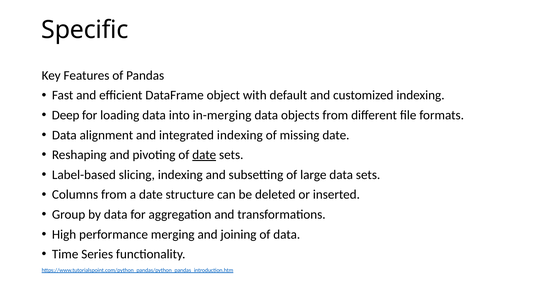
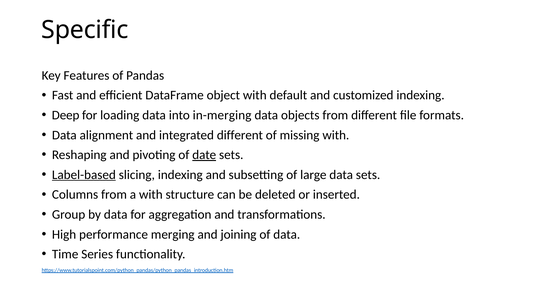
integrated indexing: indexing -> different (240, 135)
missing date: date -> with (336, 135)
Label-based underline: none -> present (84, 175)
a date: date -> with (151, 194)
